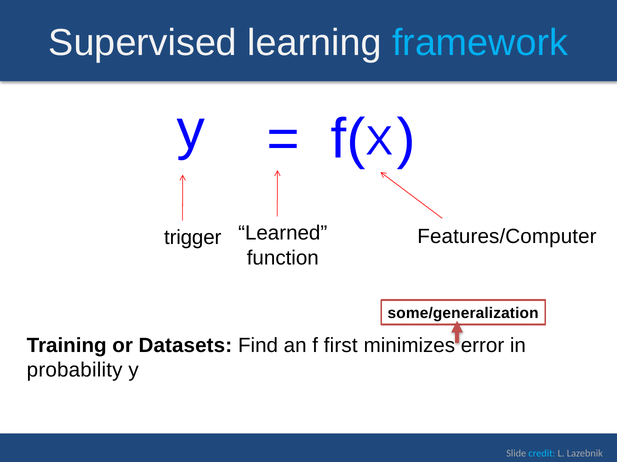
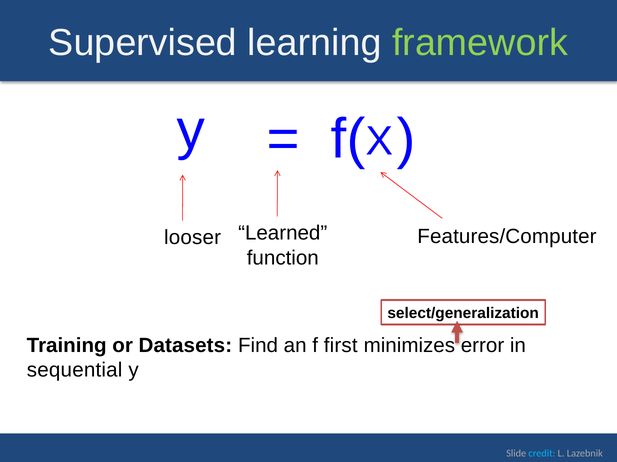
framework colour: light blue -> light green (480, 43)
trigger: trigger -> looser (193, 238)
some/generalization: some/generalization -> select/generalization (463, 314)
probability: probability -> sequential (75, 370)
